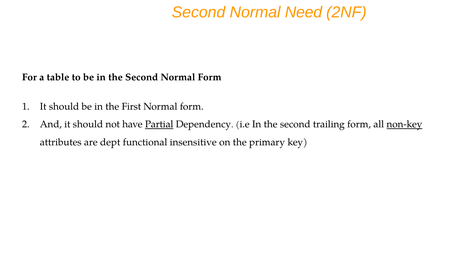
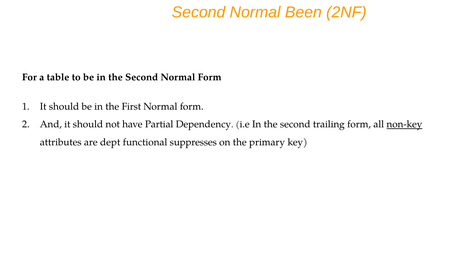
Need: Need -> Been (303, 12)
Partial underline: present -> none (159, 125)
insensitive: insensitive -> suppresses (193, 142)
